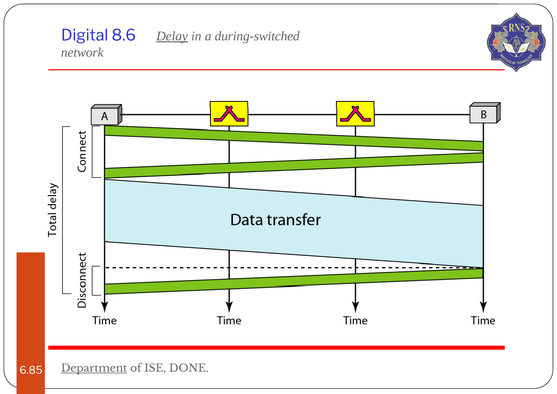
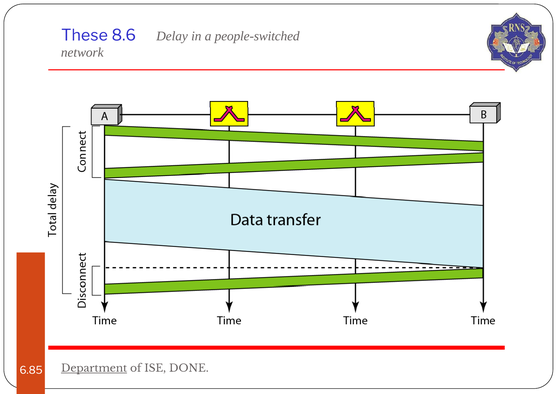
Digital: Digital -> These (85, 35)
Delay underline: present -> none (172, 36)
during-switched: during-switched -> people-switched (257, 36)
